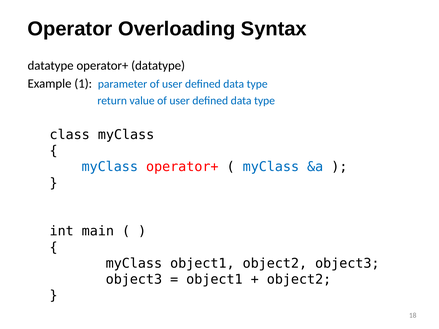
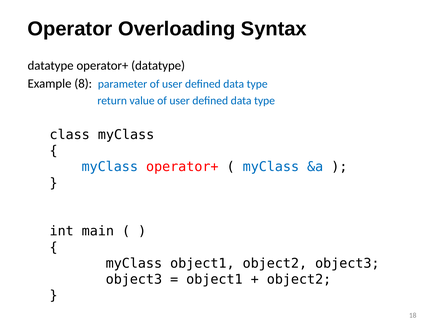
1: 1 -> 8 (83, 84)
